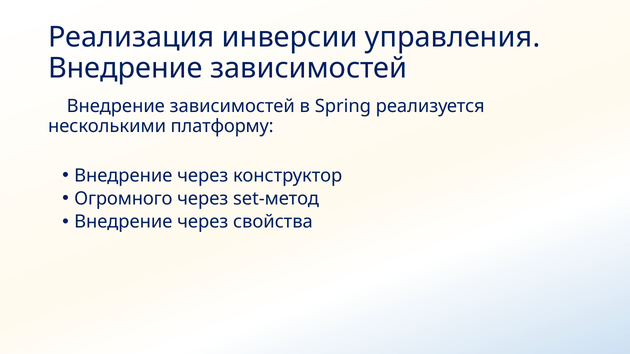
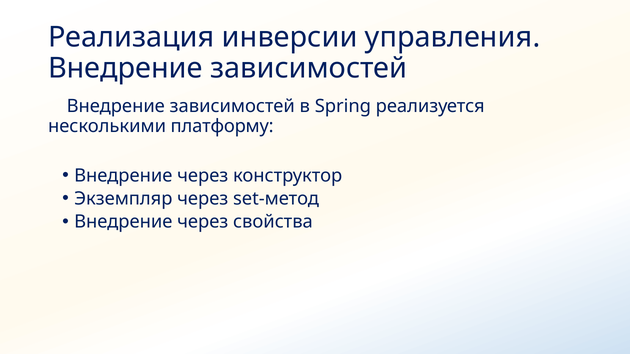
Огромного: Огромного -> Экземпляр (123, 199)
